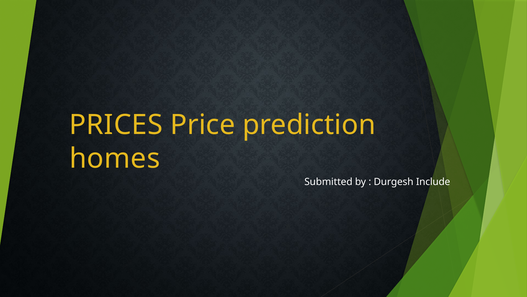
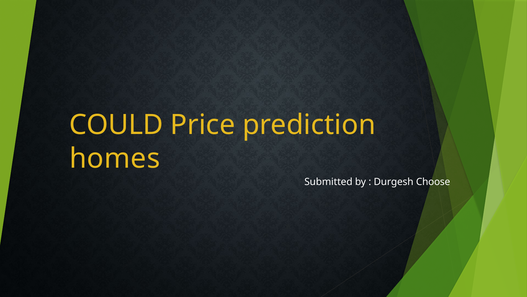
PRICES: PRICES -> COULD (116, 125)
Include: Include -> Choose (433, 182)
